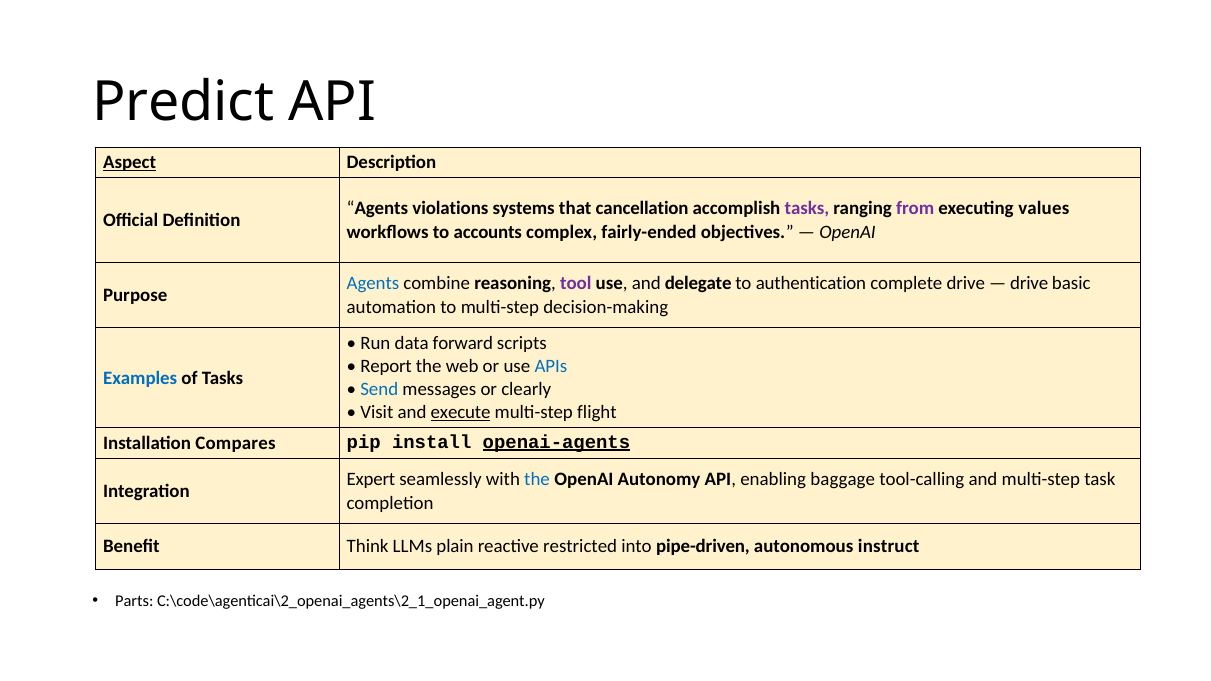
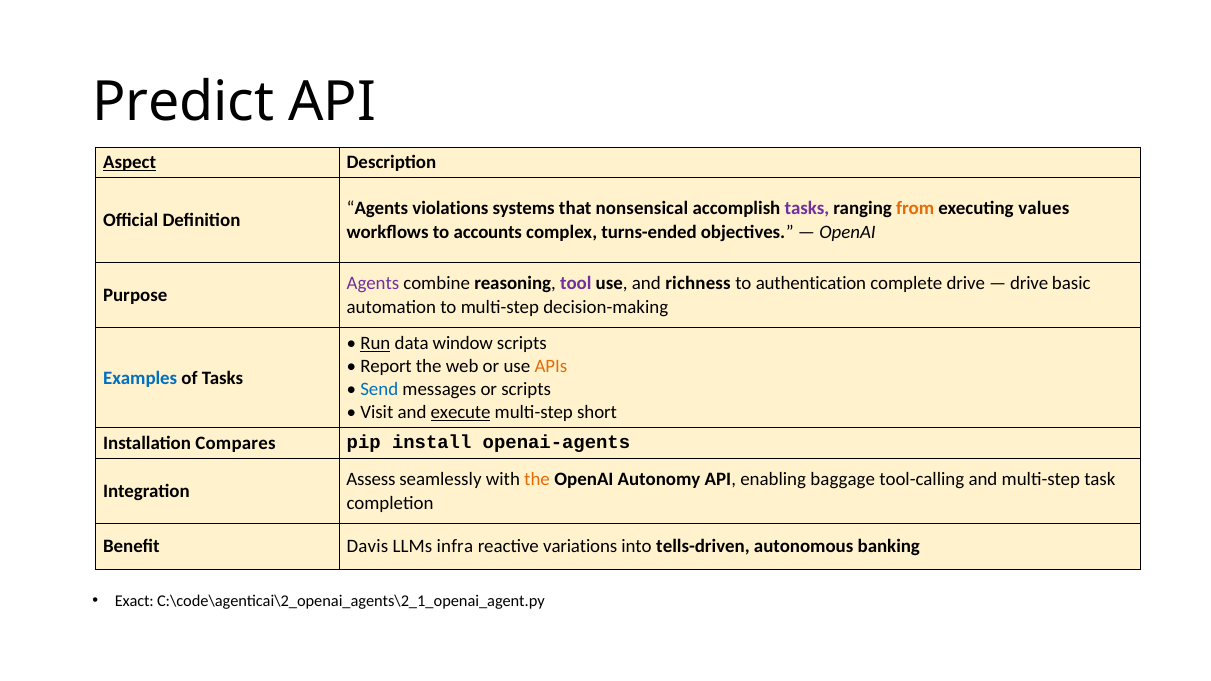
cancellation: cancellation -> nonsensical (642, 209)
from colour: purple -> orange (915, 209)
fairly-ended: fairly-ended -> turns-ended (649, 232)
Agents colour: blue -> purple (373, 284)
delegate: delegate -> richness (698, 284)
Run underline: none -> present (375, 343)
forward: forward -> window (463, 343)
APIs colour: blue -> orange (551, 366)
or clearly: clearly -> scripts (526, 390)
flight: flight -> short (597, 413)
openai-agents underline: present -> none (556, 442)
Expert: Expert -> Assess (371, 480)
the colour: blue -> orange (537, 480)
Think: Think -> Davis (368, 547)
plain: plain -> infra (455, 547)
restricted: restricted -> variations (580, 547)
pipe-driven: pipe-driven -> tells-driven (703, 547)
instruct: instruct -> banking (889, 547)
Parts: Parts -> Exact (134, 602)
